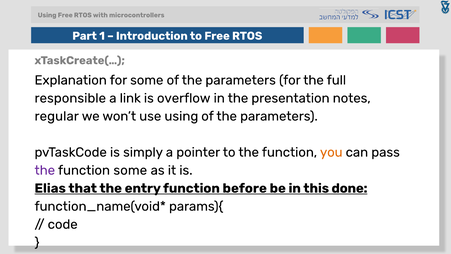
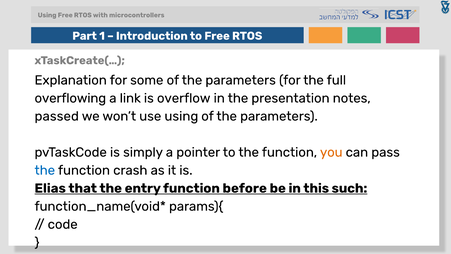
responsible: responsible -> overflowing (70, 98)
regular: regular -> passed (57, 116)
the colour: purple -> blue (45, 170)
function some: some -> crash (130, 170)
done: done -> such (349, 188)
